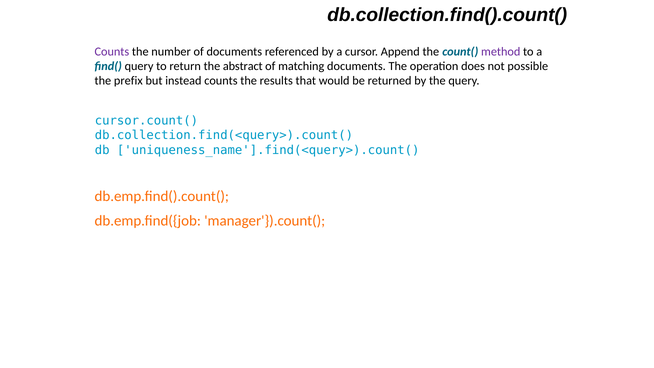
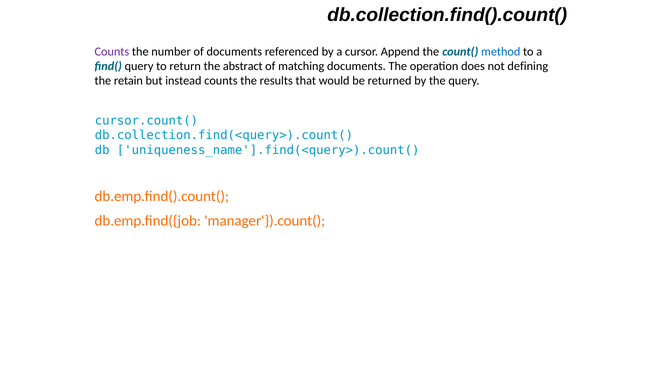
method colour: purple -> blue (501, 51)
possible: possible -> defining (528, 66)
prefix: prefix -> retain (128, 81)
